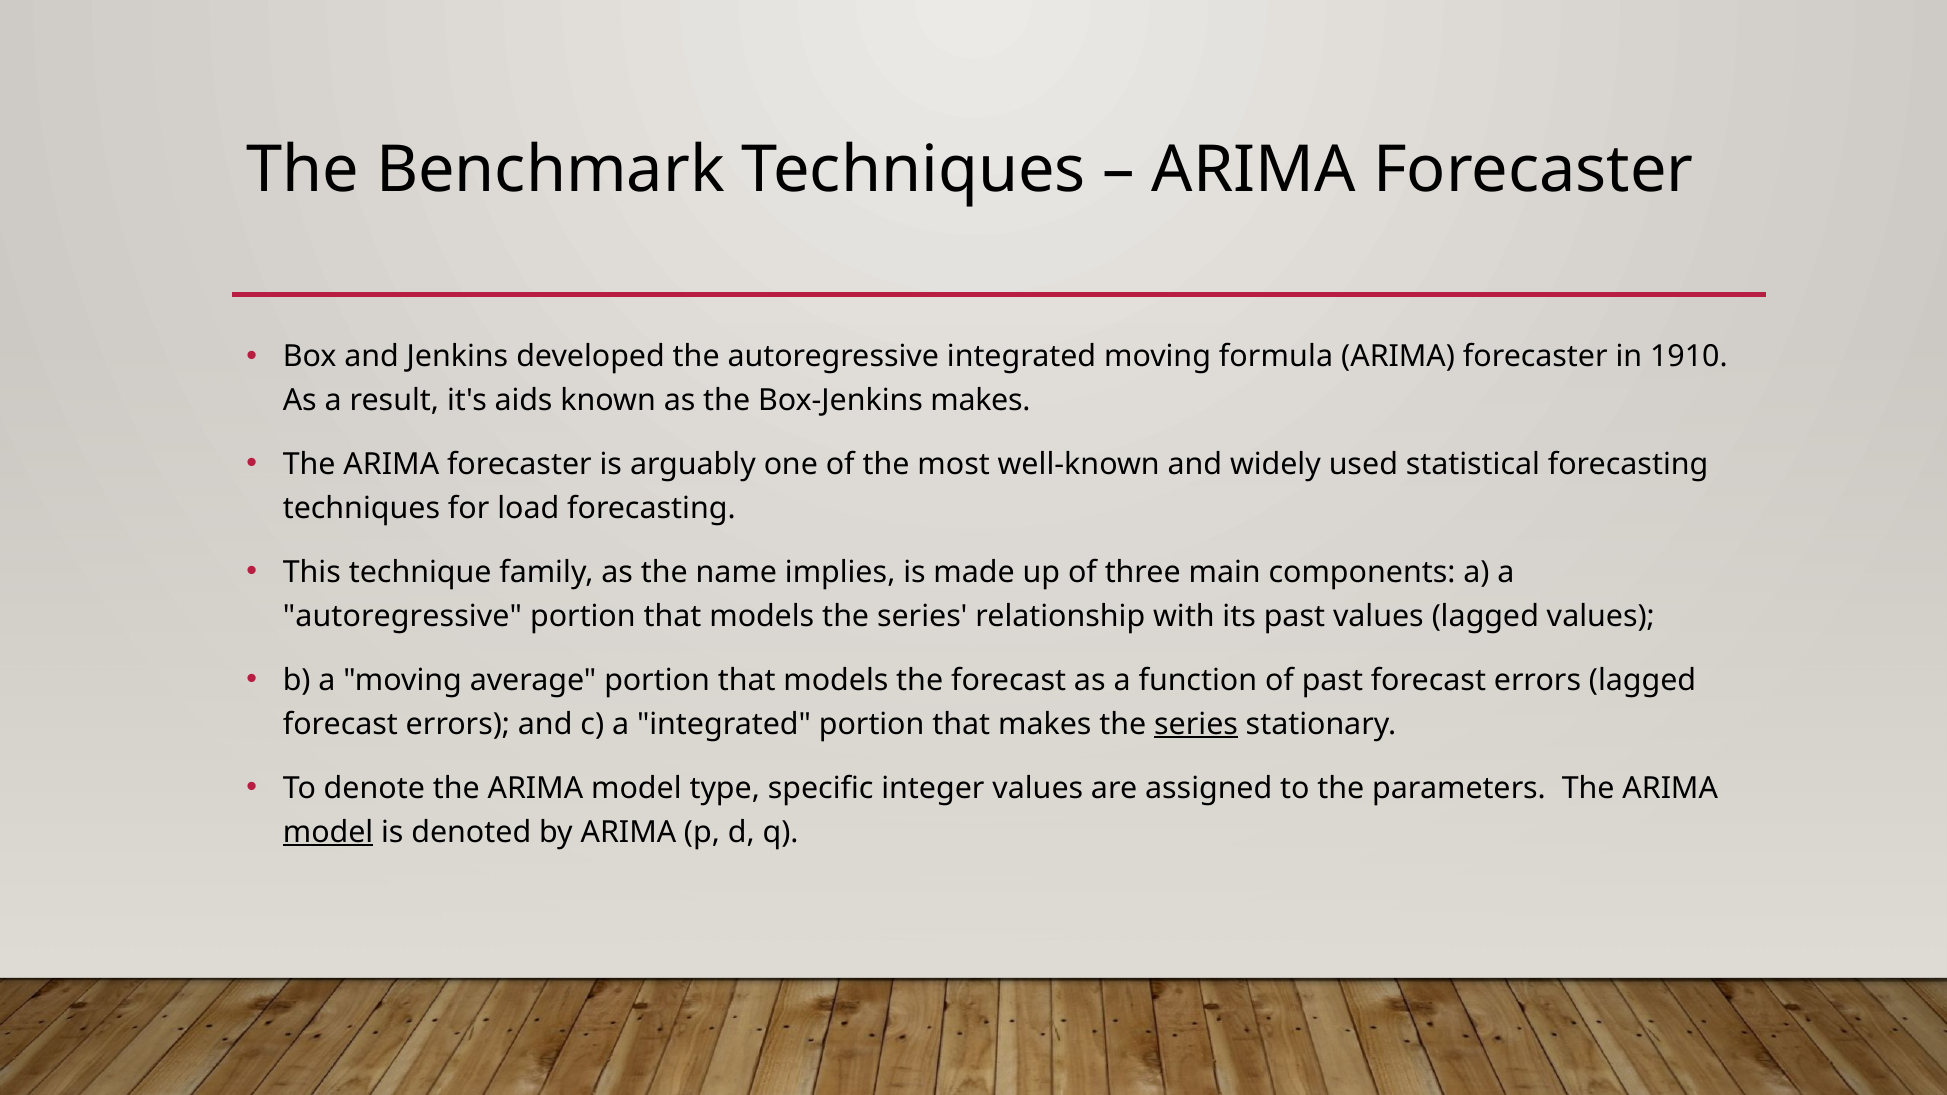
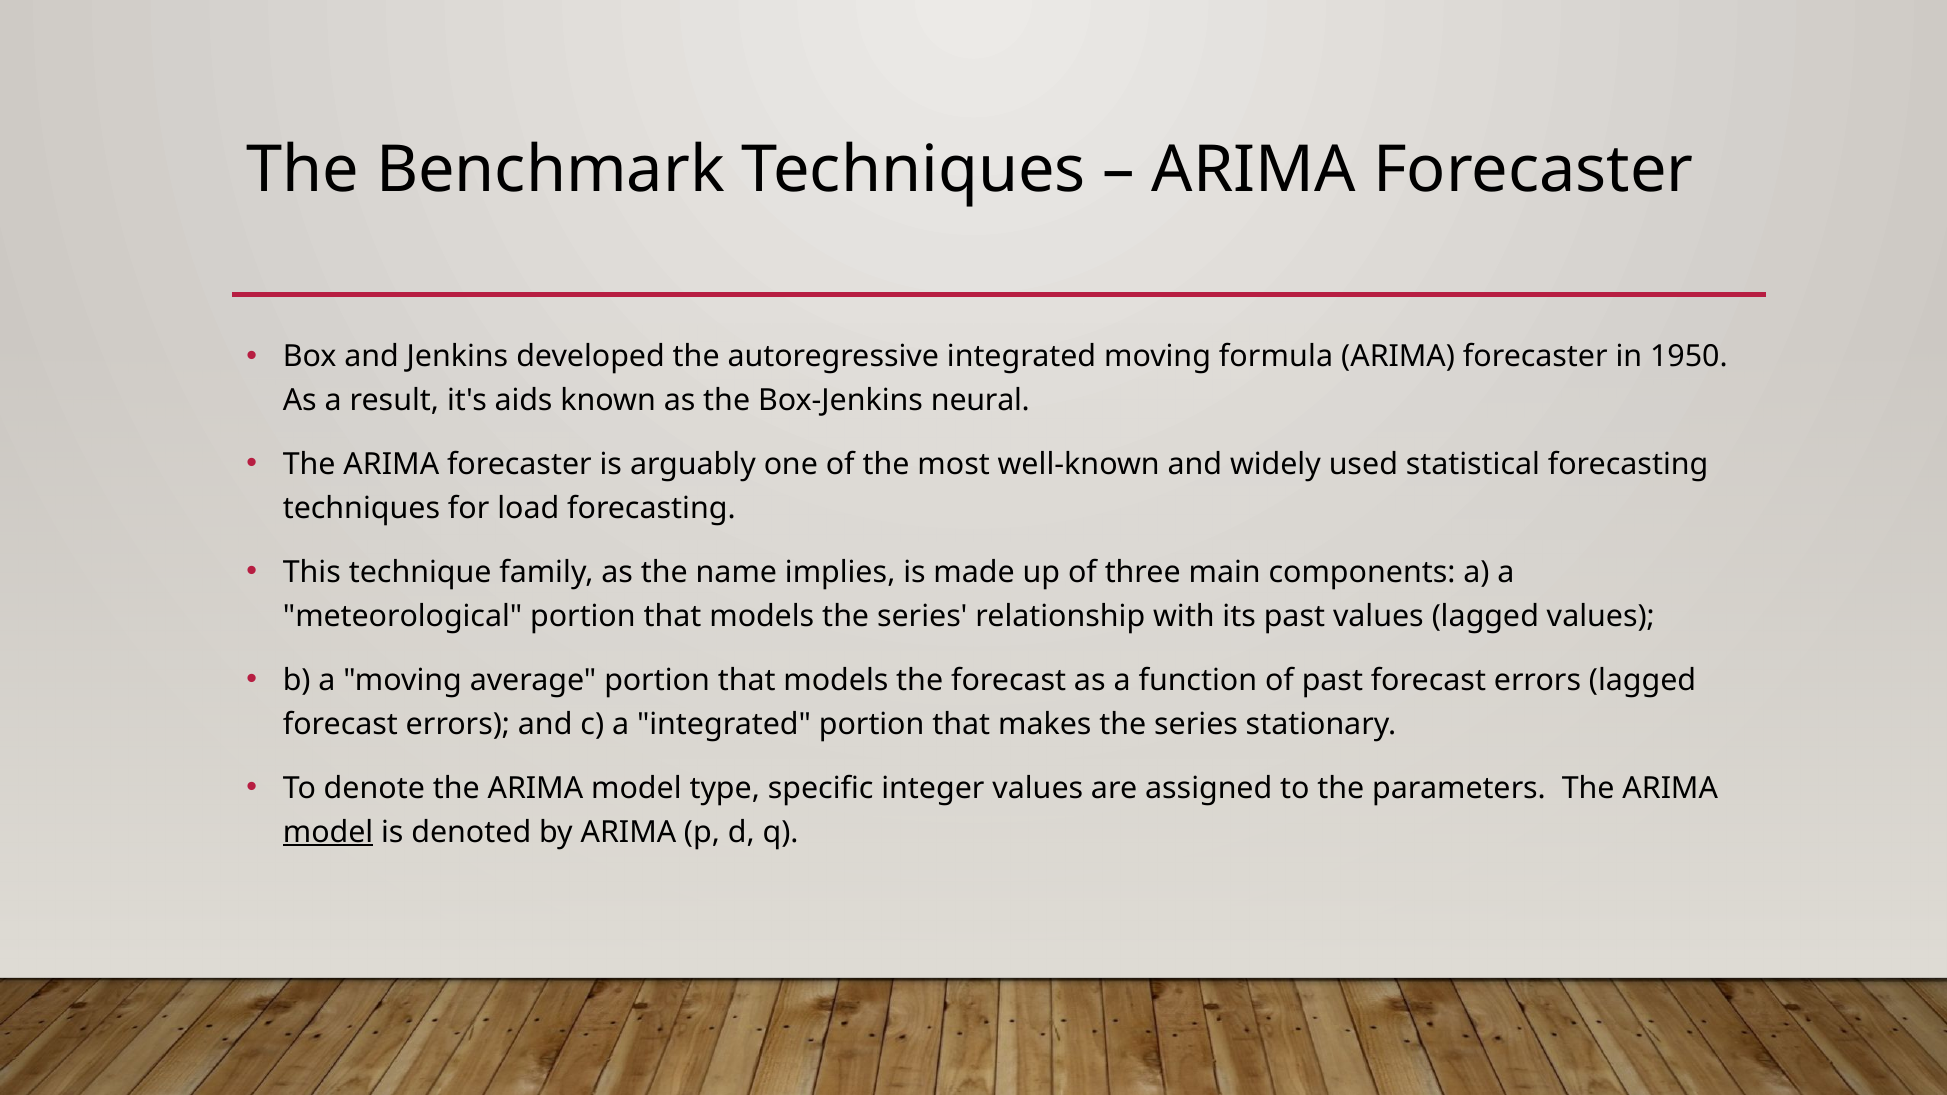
1910: 1910 -> 1950 (1689, 357)
Box-Jenkins makes: makes -> neural (980, 401)
autoregressive: autoregressive -> meteorological (403, 616)
series underline: present -> none (1196, 724)
